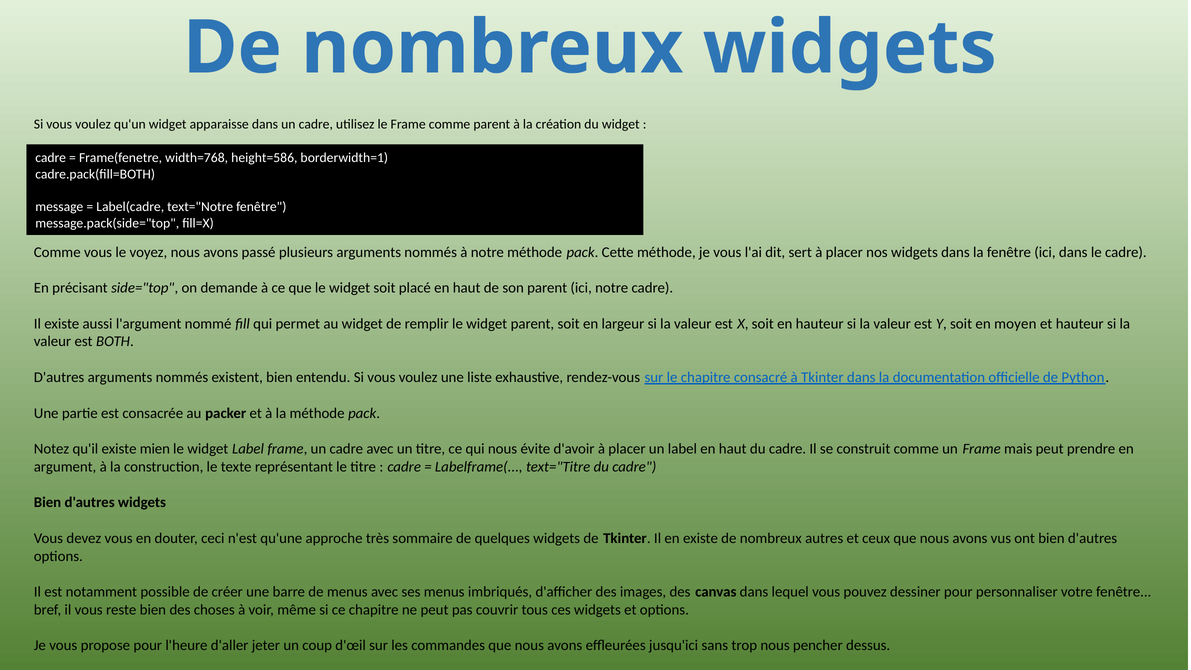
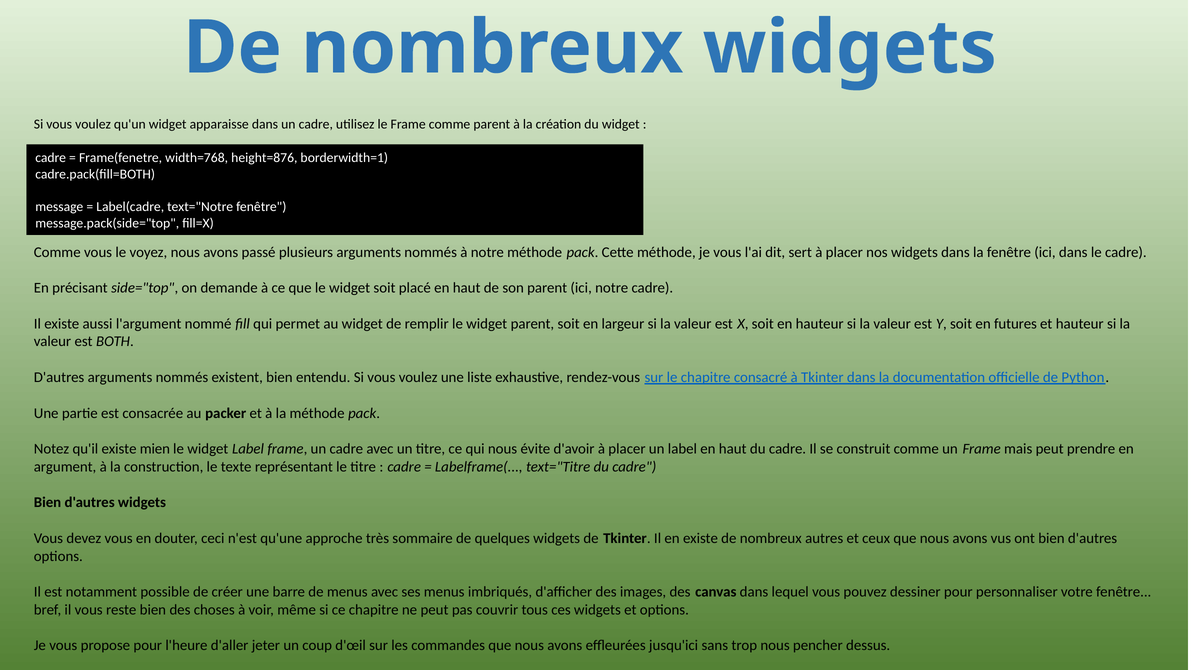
height=586: height=586 -> height=876 (264, 158)
moyen: moyen -> futures (1015, 324)
